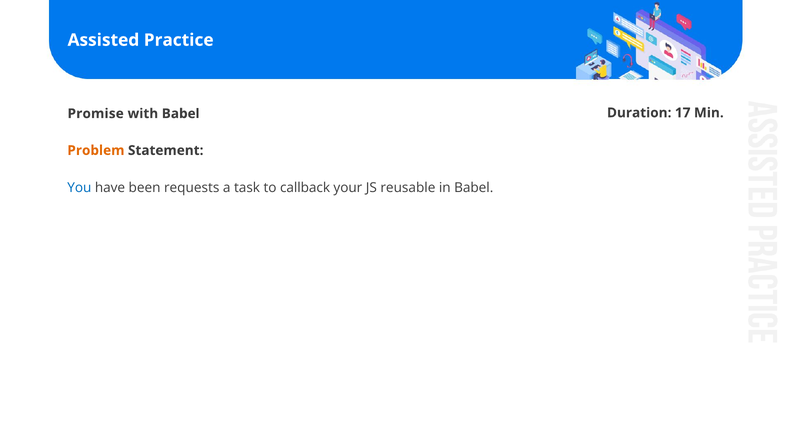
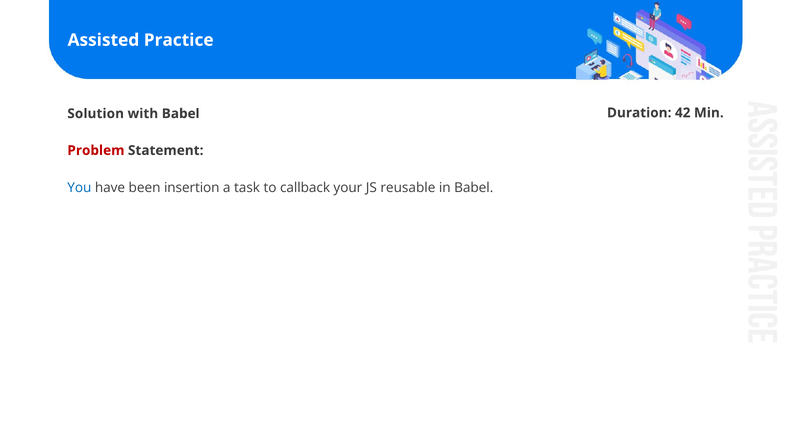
Promise: Promise -> Solution (96, 114)
17: 17 -> 42 (683, 113)
Problem colour: orange -> red (96, 150)
requests: requests -> insertion (192, 188)
